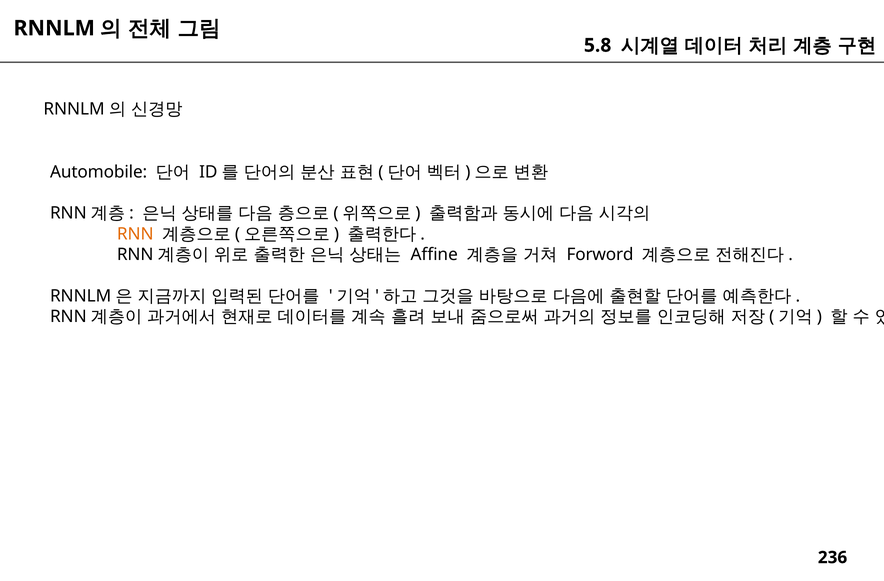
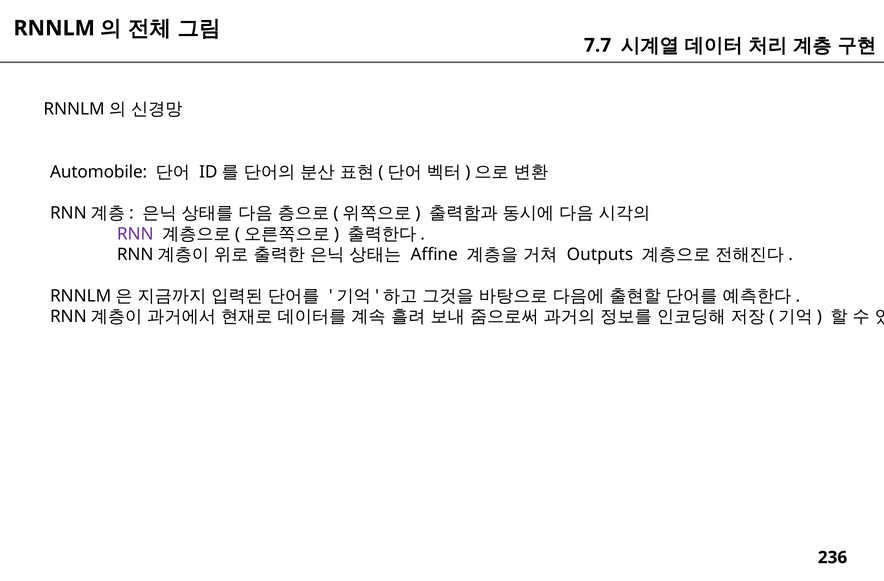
5.8: 5.8 -> 7.7 (598, 45)
RNN colour: orange -> purple (135, 234)
Forword: Forword -> Outputs (600, 254)
